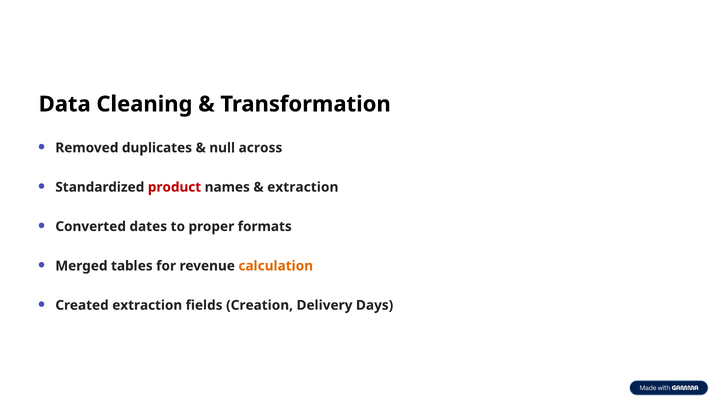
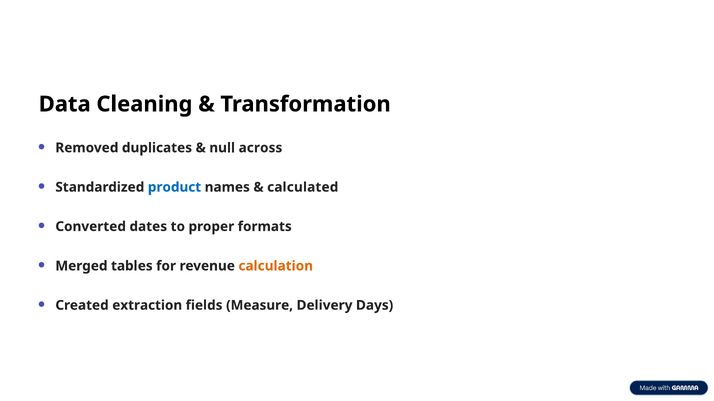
product colour: red -> blue (174, 187)
extraction: extraction -> calculated (303, 187)
Creation: Creation -> Measure (260, 306)
